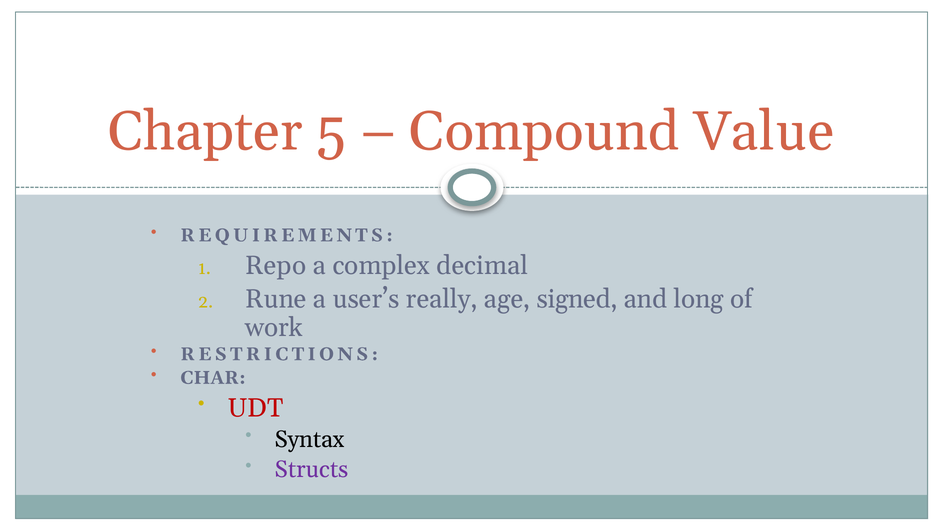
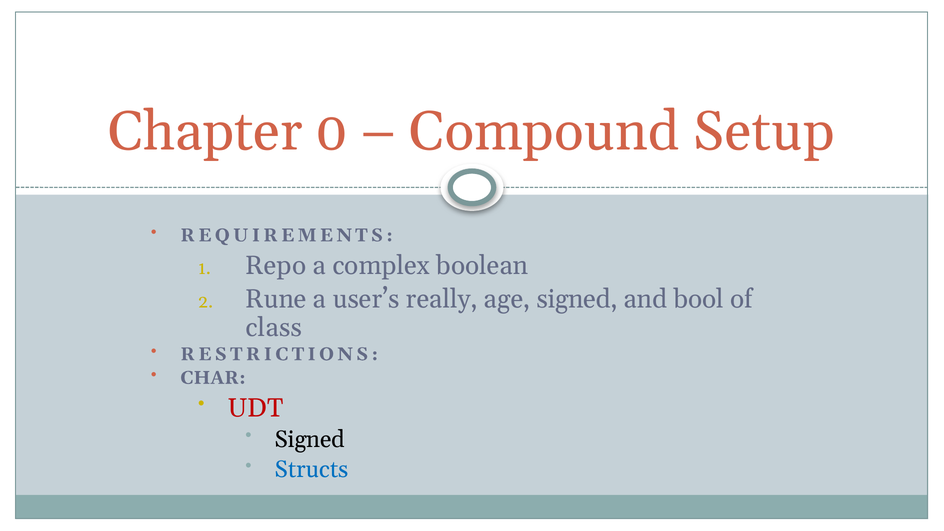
5: 5 -> 0 (332, 131)
Value: Value -> Setup (764, 131)
decimal: decimal -> boolean (482, 266)
long: long -> bool (699, 299)
work: work -> class (274, 327)
Syntax: Syntax -> Signed (310, 439)
Structs colour: purple -> blue (312, 469)
